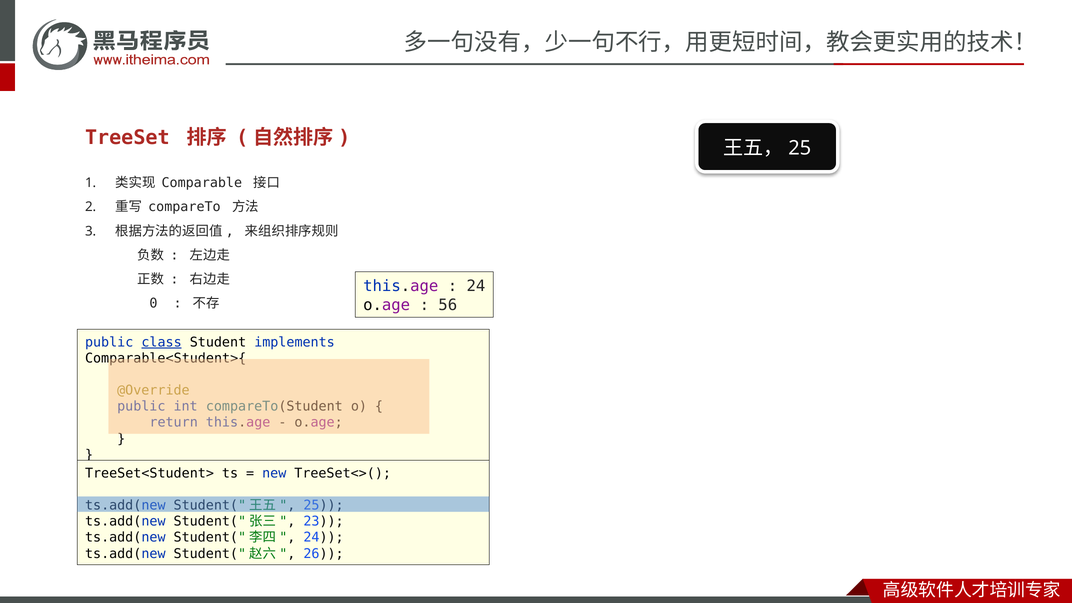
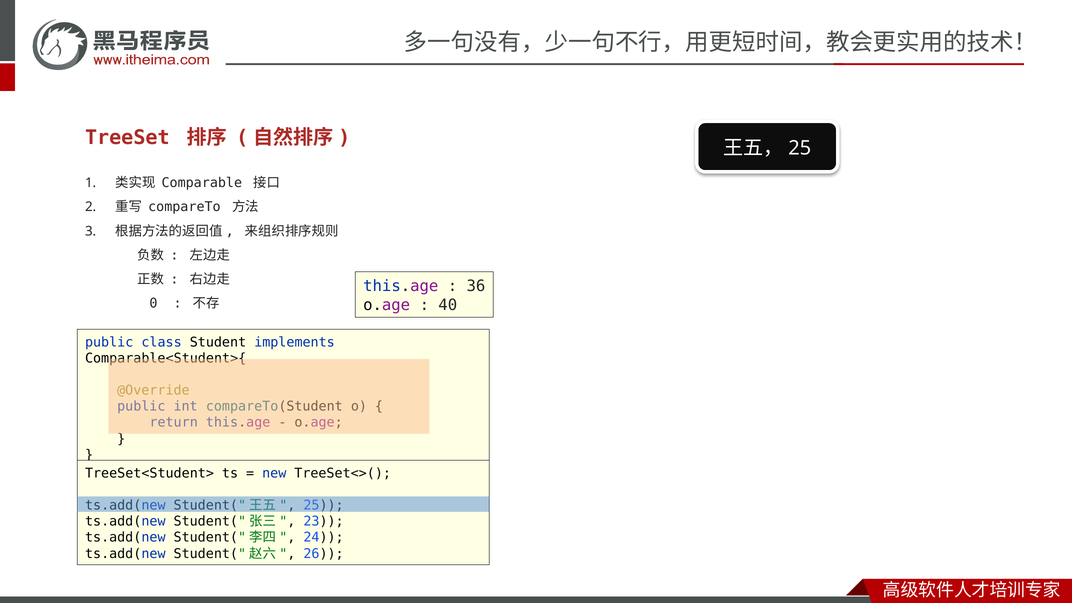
24: 24 -> 36 (476, 286)
56: 56 -> 40 (448, 305)
class underline: present -> none (162, 342)
